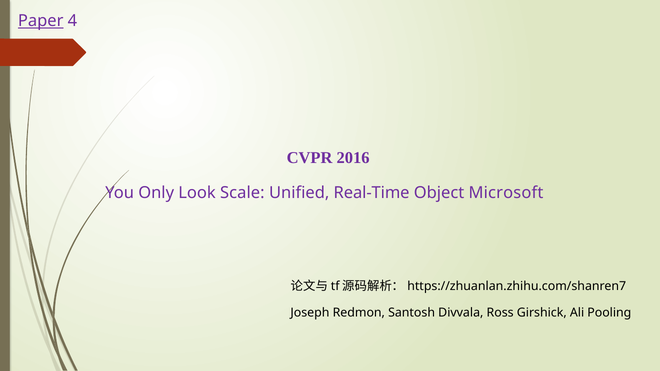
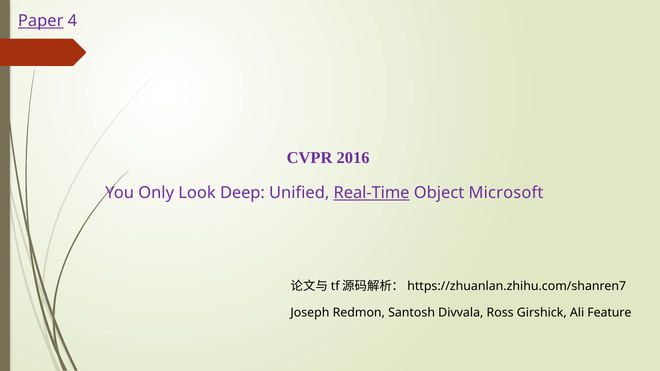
Scale: Scale -> Deep (242, 193)
Real-Time underline: none -> present (372, 193)
Pooling: Pooling -> Feature (609, 313)
